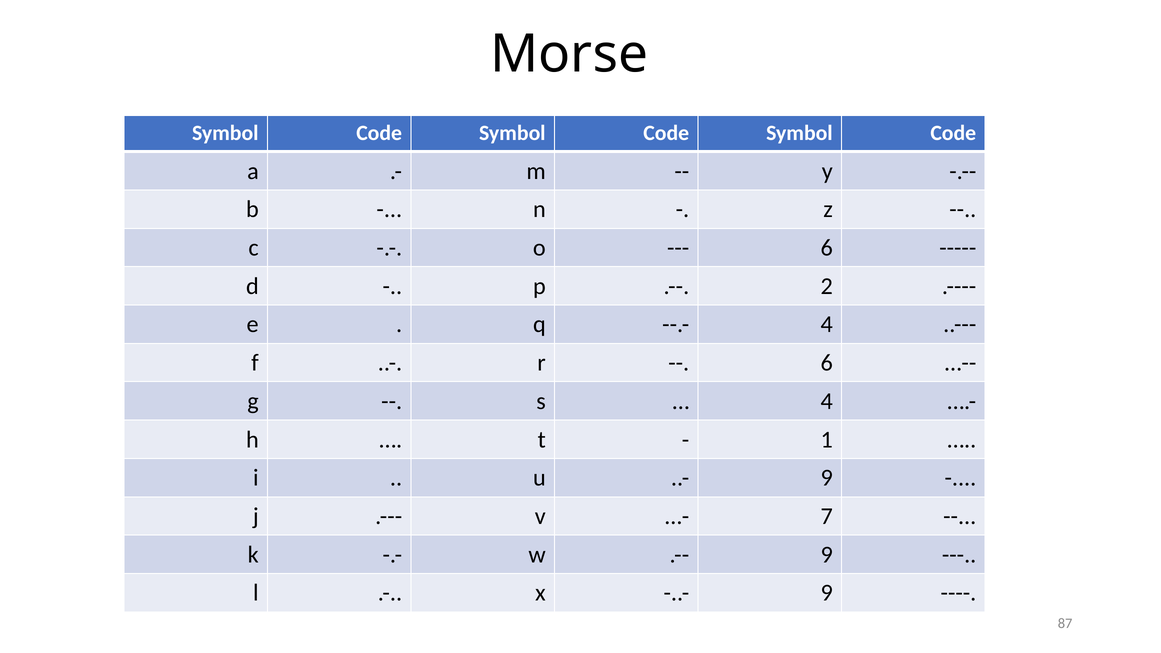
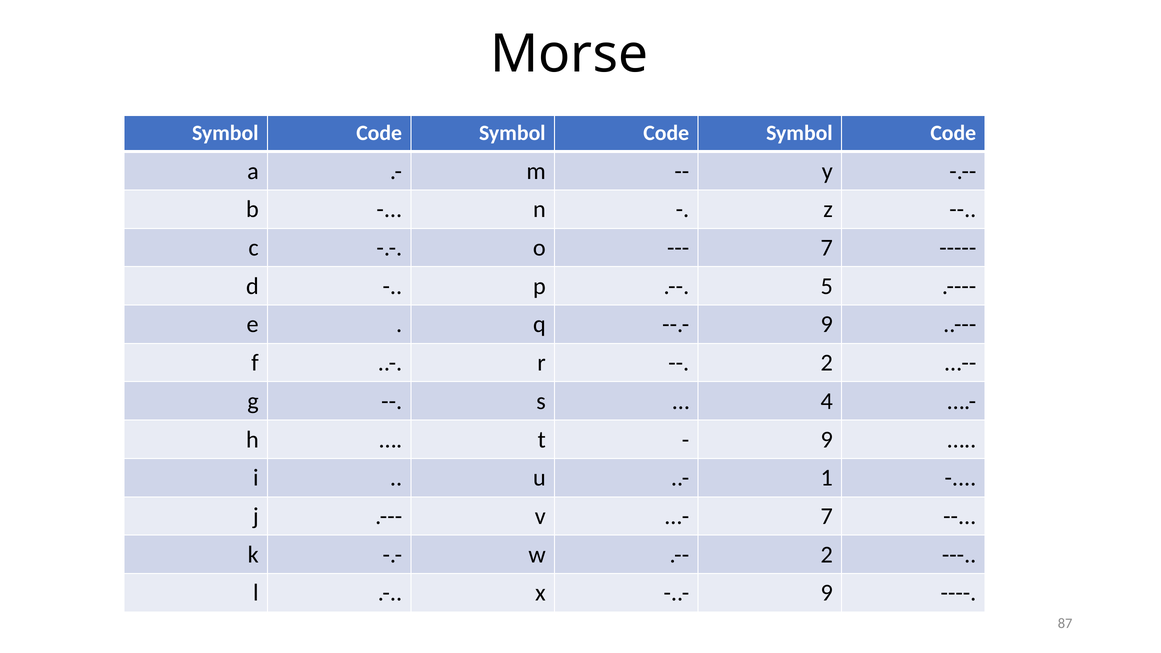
6: 6 -> 7 (827, 248)
2: 2 -> 5 (827, 286)
4: 4 -> 9 (827, 324)
6: 6 -> 2 (827, 363)
1: 1 -> 9 (827, 440)
9: 9 -> 1 (827, 478)
9: 9 -> 2 (827, 555)
